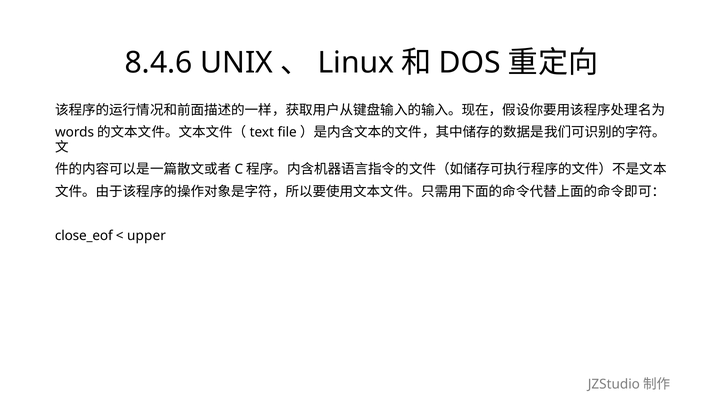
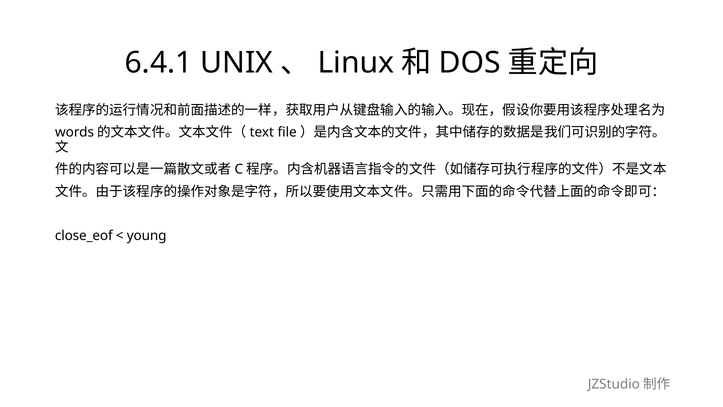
8.4.6: 8.4.6 -> 6.4.1 (159, 63)
upper: upper -> young (147, 236)
